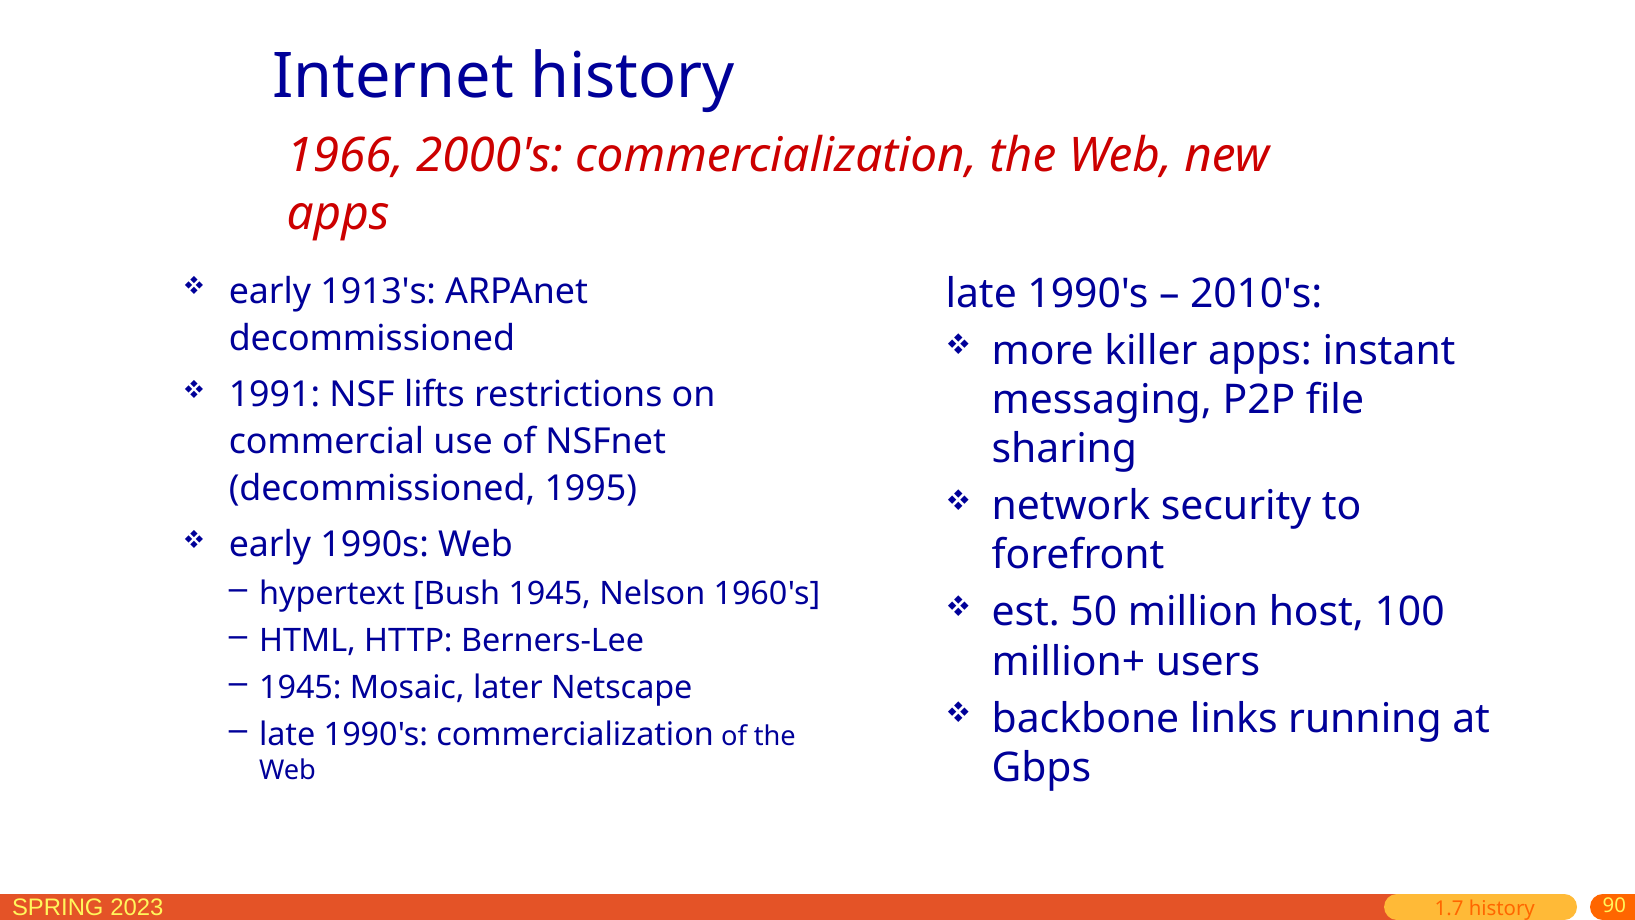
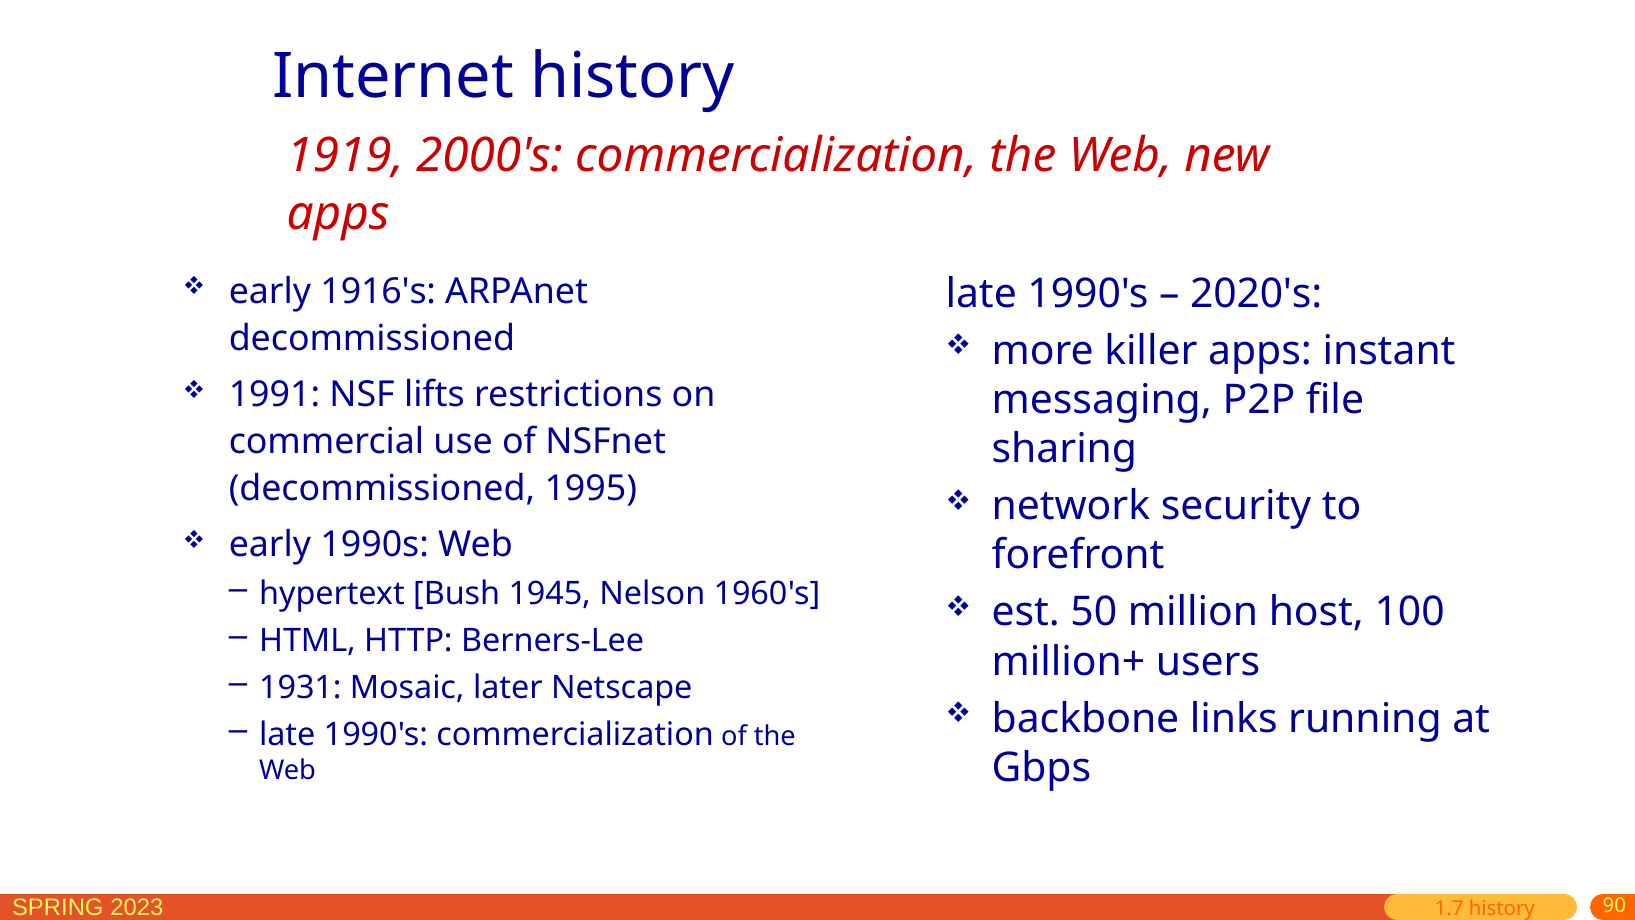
1966: 1966 -> 1919 (345, 156)
1913's: 1913's -> 1916's (378, 291)
2010's: 2010's -> 2020's (1256, 294)
1945: 1945 -> 1931 (300, 688)
